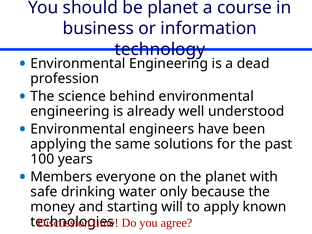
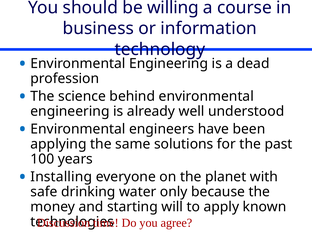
be planet: planet -> willing (173, 8)
Members: Members -> Installing (61, 177)
